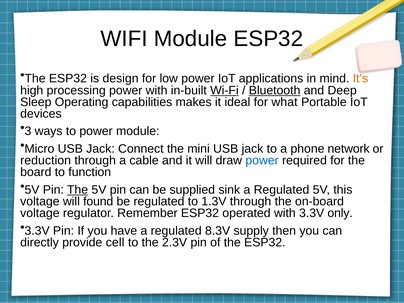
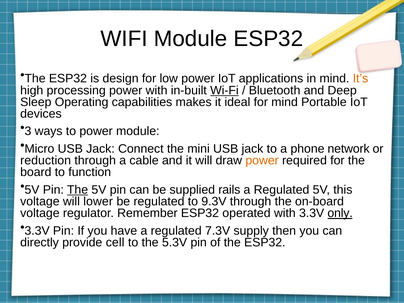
Bluetooth underline: present -> none (275, 90)
for what: what -> mind (285, 102)
power colour: blue -> orange (262, 161)
sink: sink -> rails (229, 190)
found: found -> lower (98, 201)
1.3V: 1.3V -> 9.3V (214, 201)
only underline: none -> present (340, 213)
8.3V: 8.3V -> 7.3V (218, 231)
2.3V: 2.3V -> 5.3V (175, 242)
